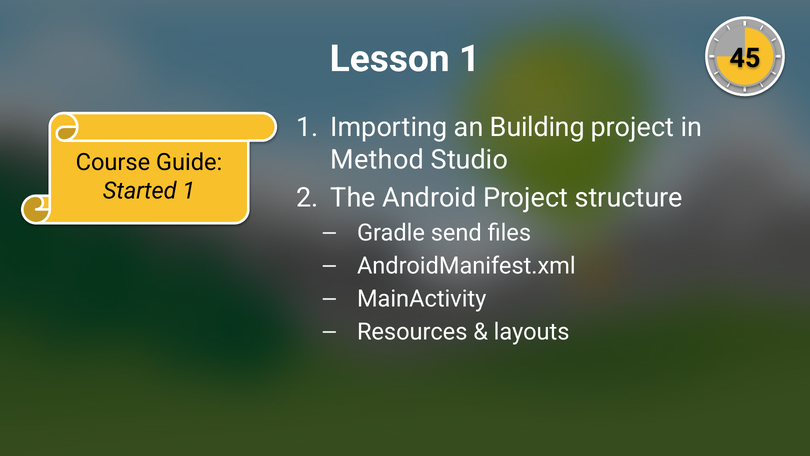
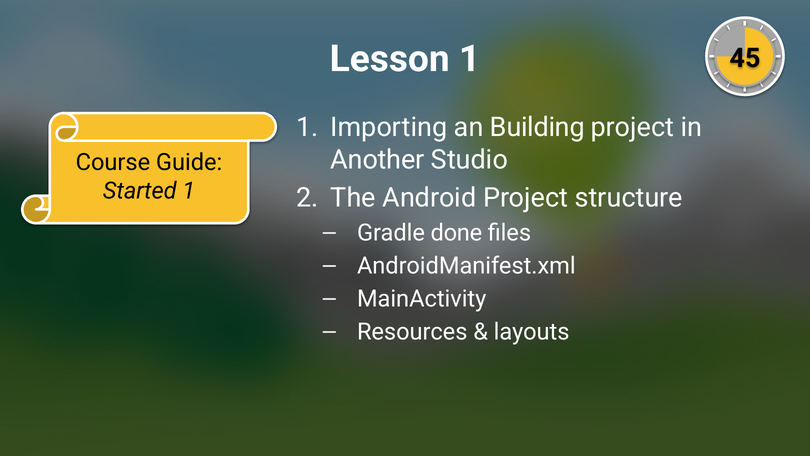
Method: Method -> Another (377, 160)
send: send -> done (456, 233)
